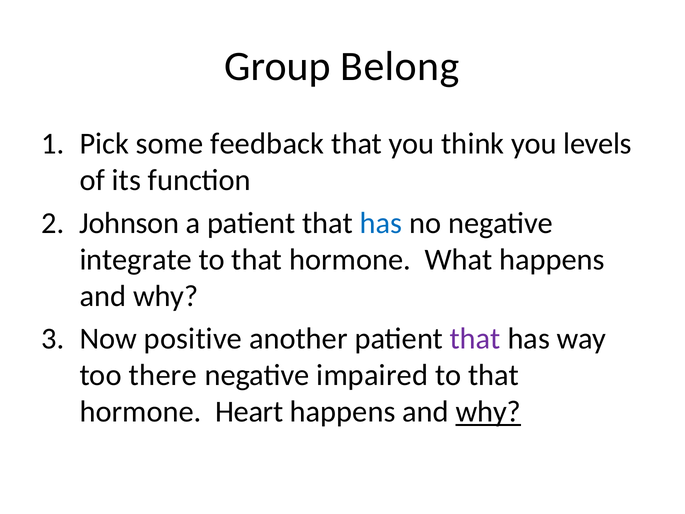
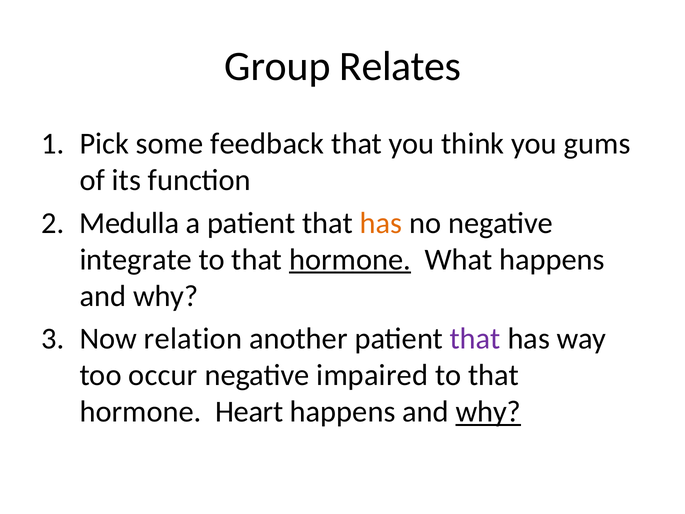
Belong: Belong -> Relates (400, 66)
levels: levels -> gums (597, 144)
Johnson: Johnson -> Medulla (129, 223)
has colour: blue -> orange (381, 223)
hormone underline: none -> present (350, 259)
positive: positive -> relation (193, 339)
there: there -> occur (163, 375)
